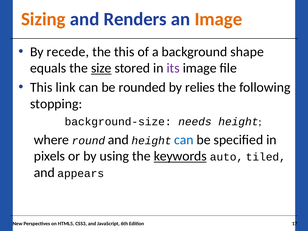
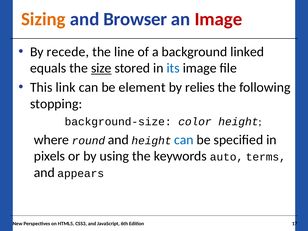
Renders: Renders -> Browser (135, 19)
Image colour: orange -> red (218, 19)
the this: this -> line (124, 52)
shape: shape -> linked (247, 52)
its colour: purple -> blue (173, 68)
rounded: rounded -> element (142, 87)
needs: needs -> color (195, 122)
keywords underline: present -> none (180, 156)
tiled: tiled -> terms (266, 157)
